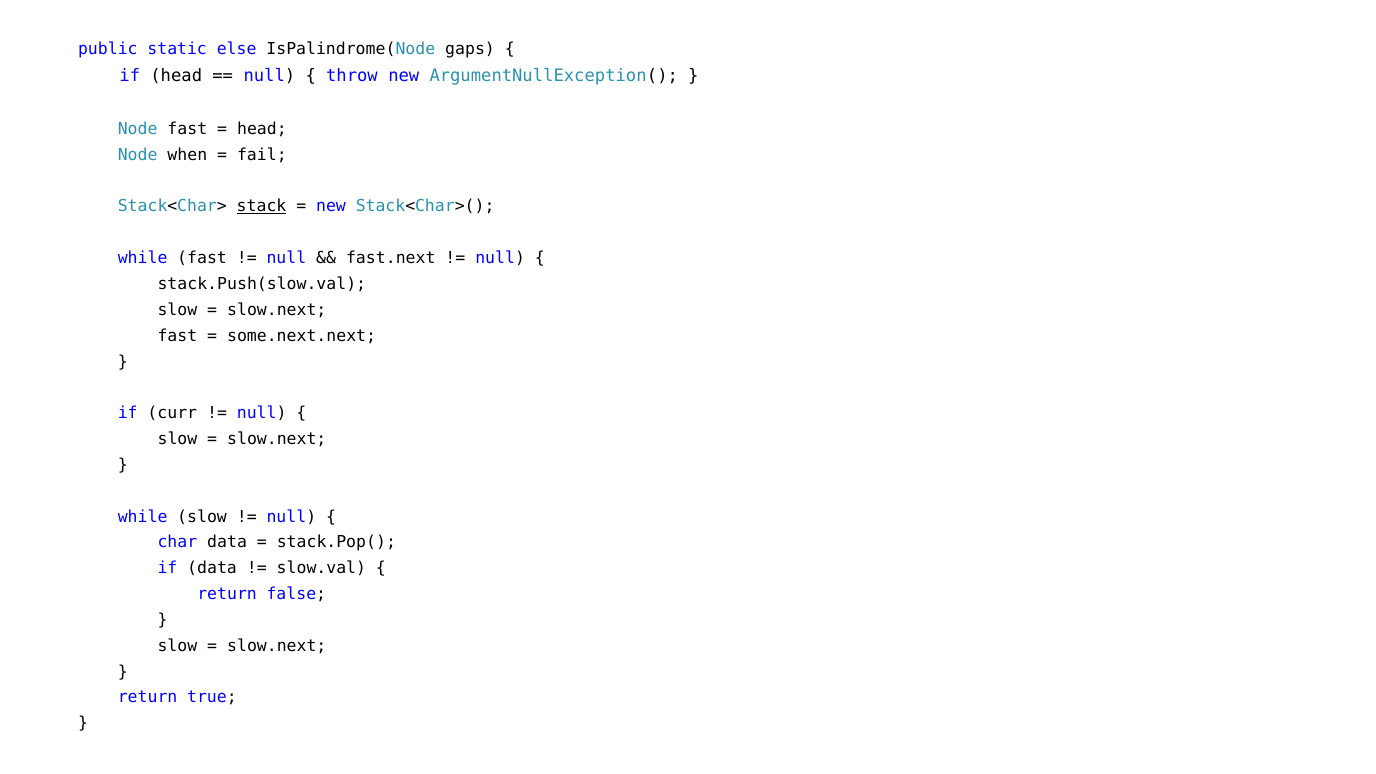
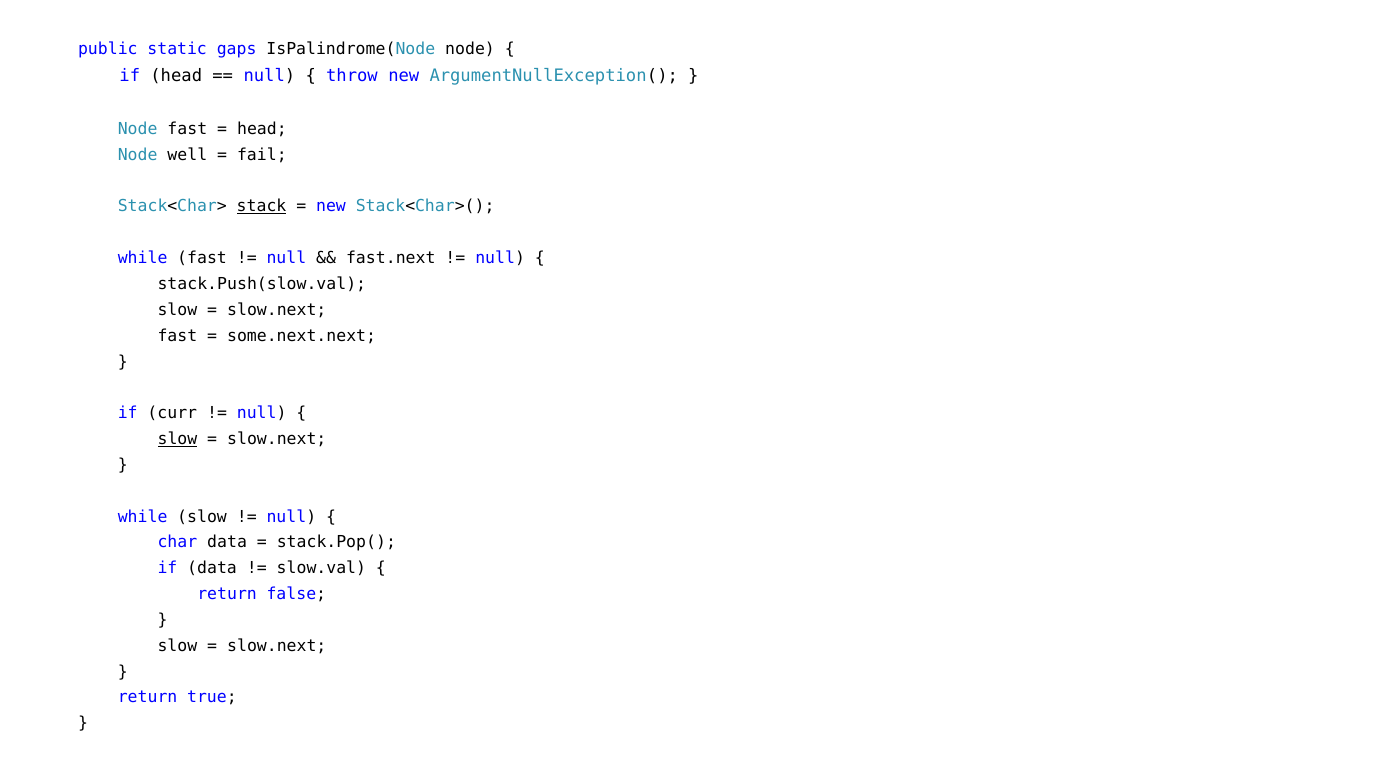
else: else -> gaps (237, 49)
IsPalindrome(Node gaps: gaps -> node (470, 49)
when: when -> well (187, 155)
slow underline: none -> present (177, 439)
